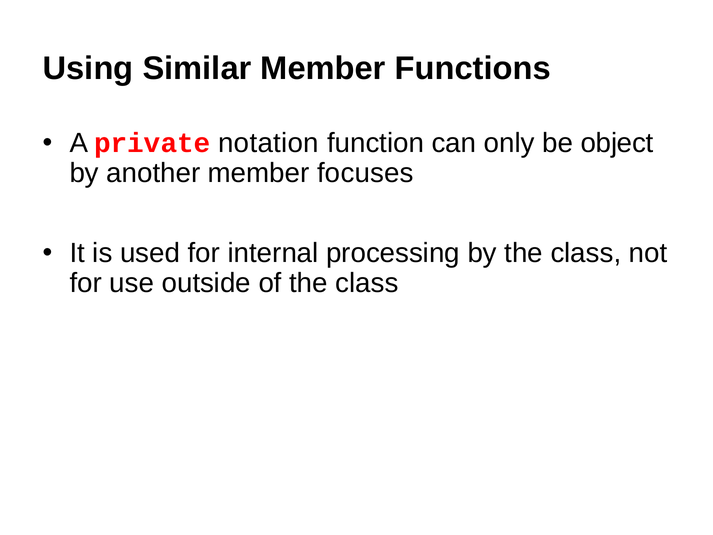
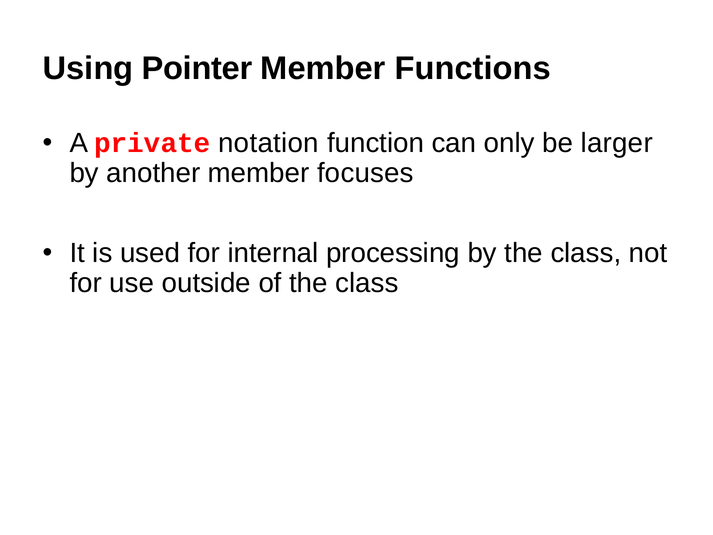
Similar: Similar -> Pointer (197, 68)
object: object -> larger (617, 143)
